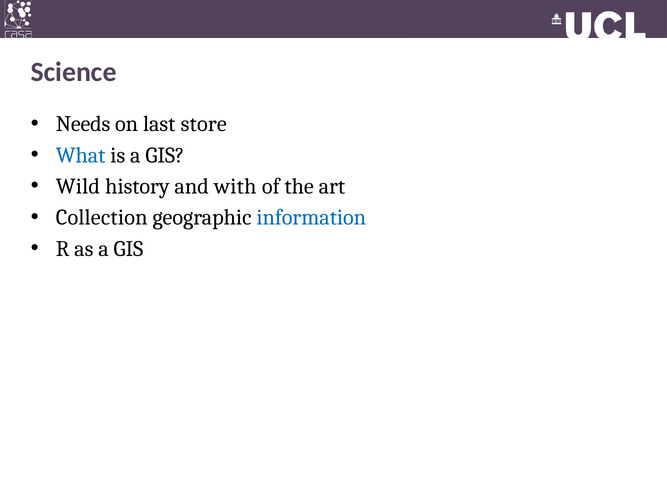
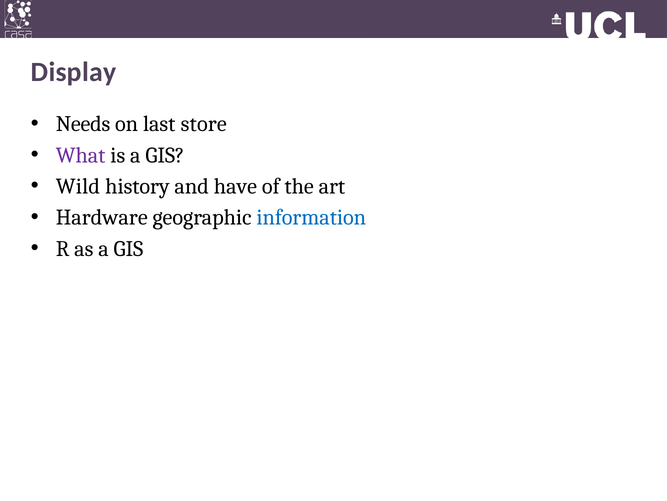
Science: Science -> Display (73, 72)
What colour: blue -> purple (81, 155)
with: with -> have (235, 186)
Collection: Collection -> Hardware (102, 217)
